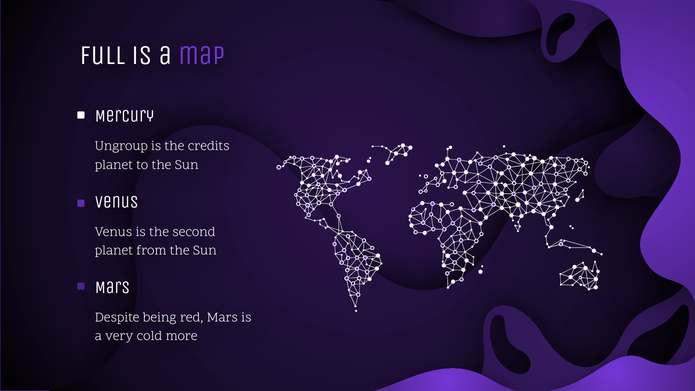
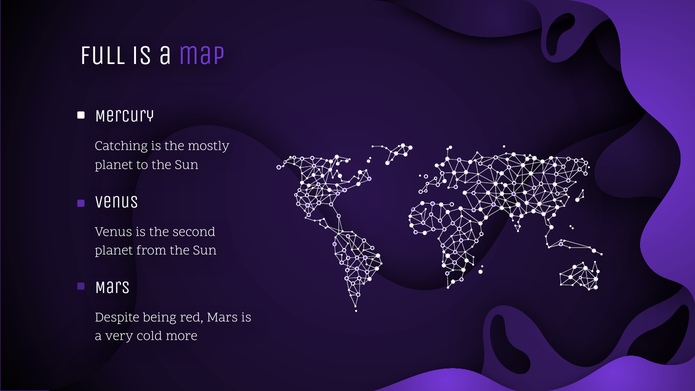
Ungroup: Ungroup -> Catching (121, 146)
credits: credits -> mostly (209, 146)
